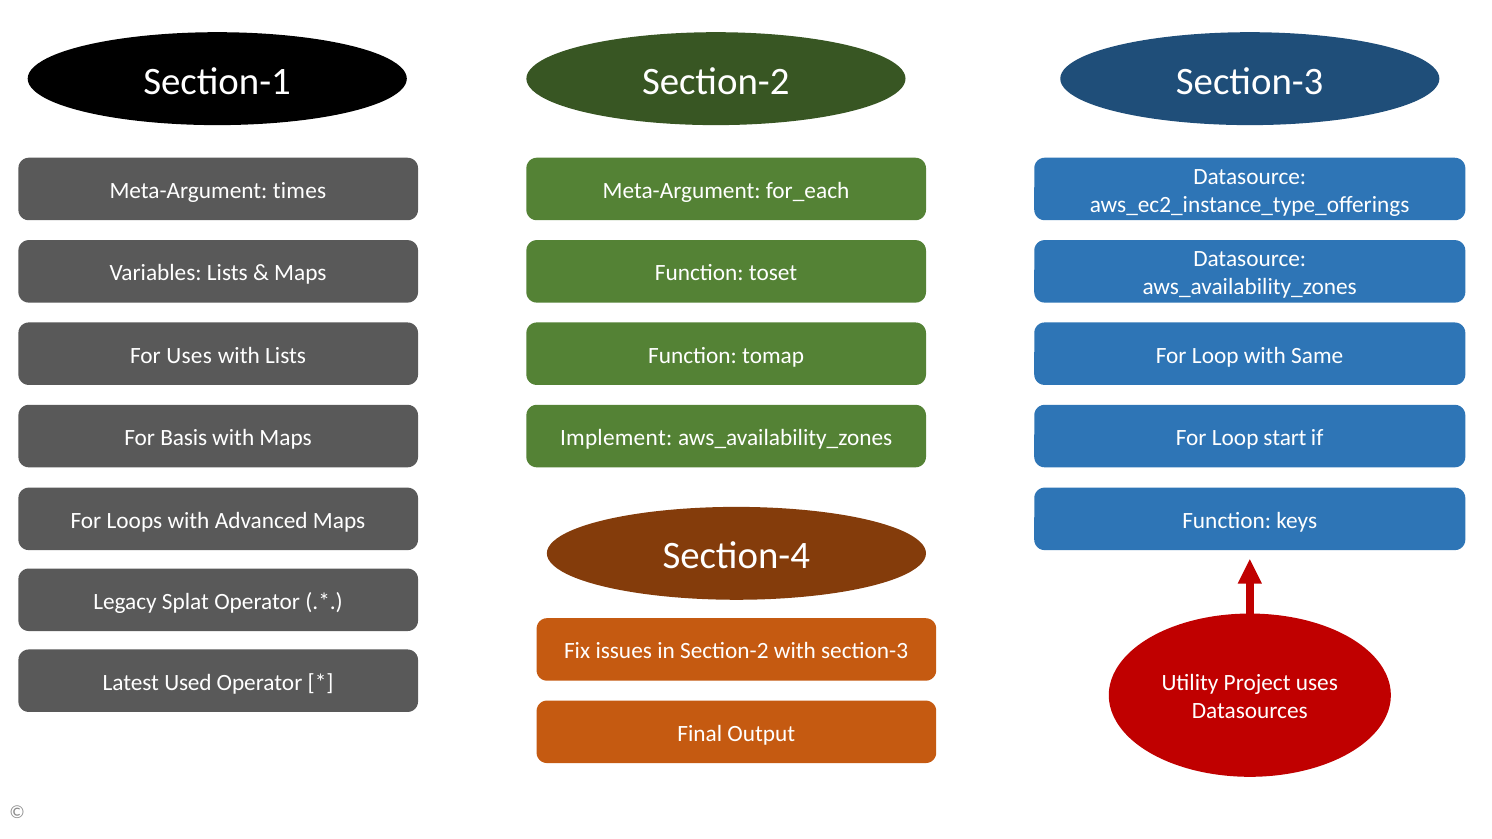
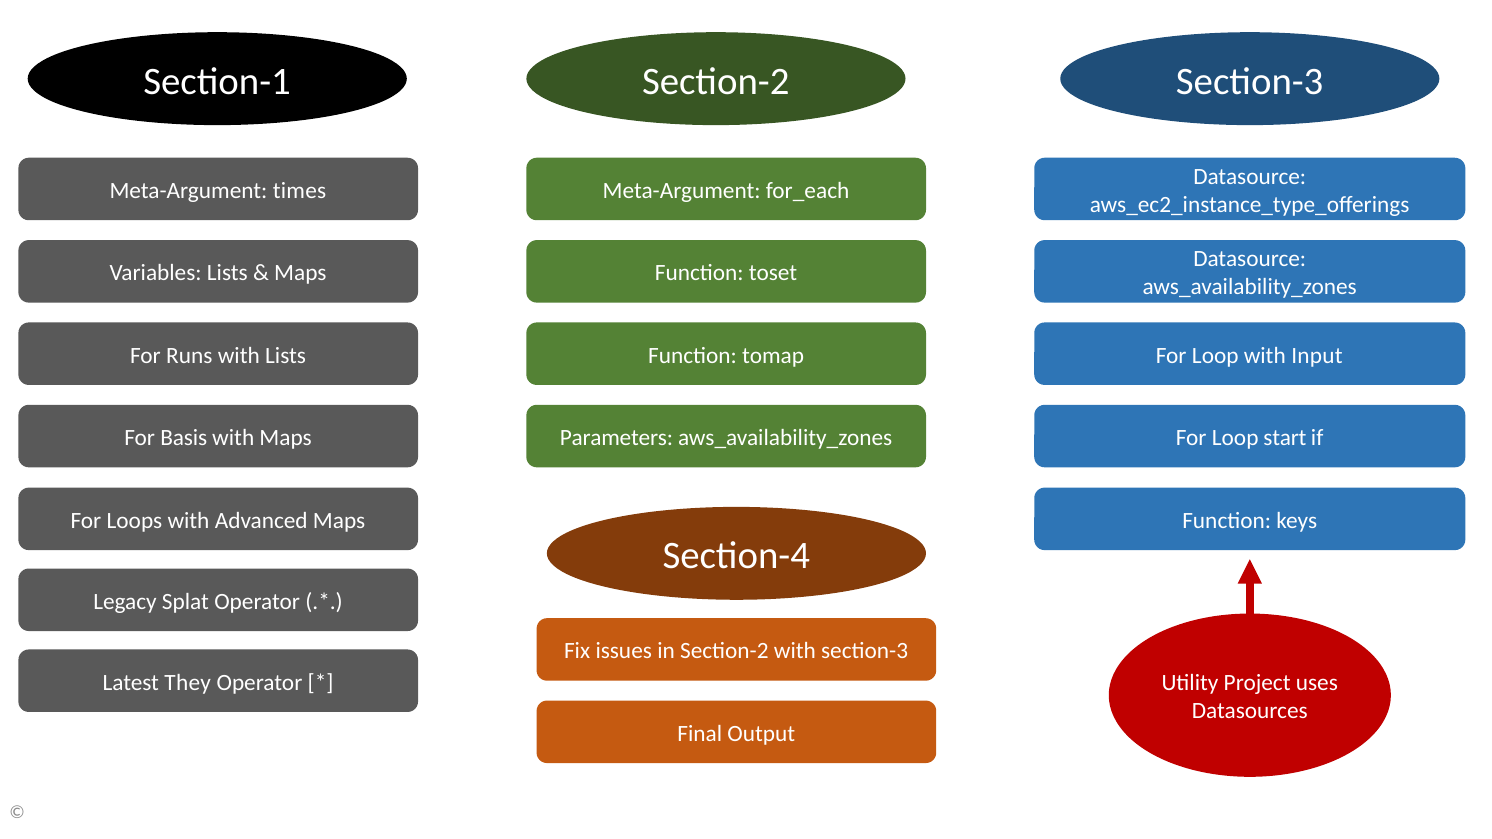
For Uses: Uses -> Runs (189, 355)
Same: Same -> Input (1317, 355)
Implement: Implement -> Parameters (616, 438)
Used: Used -> They (188, 683)
